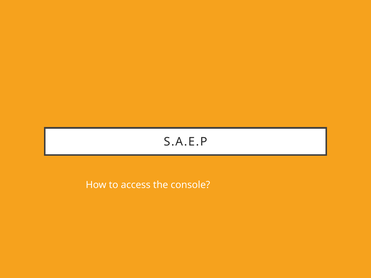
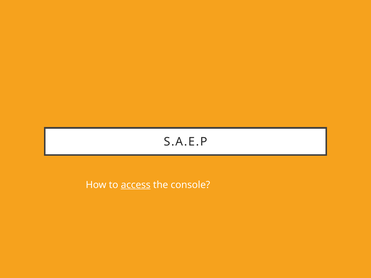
access underline: none -> present (136, 185)
